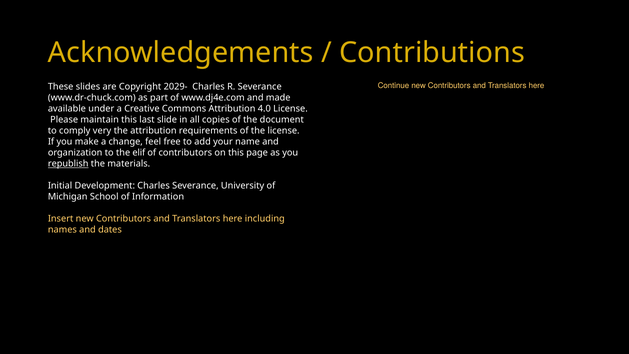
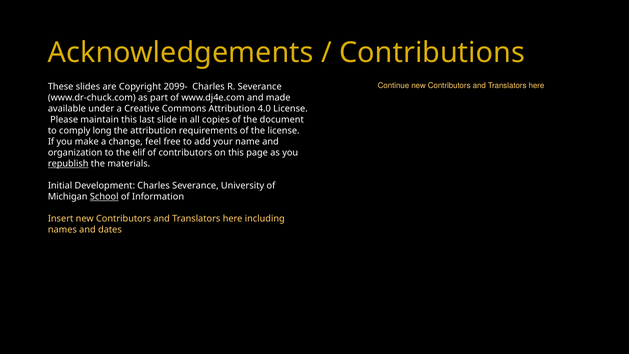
2029-: 2029- -> 2099- (176, 87)
very: very -> long (102, 131)
School underline: none -> present (104, 197)
